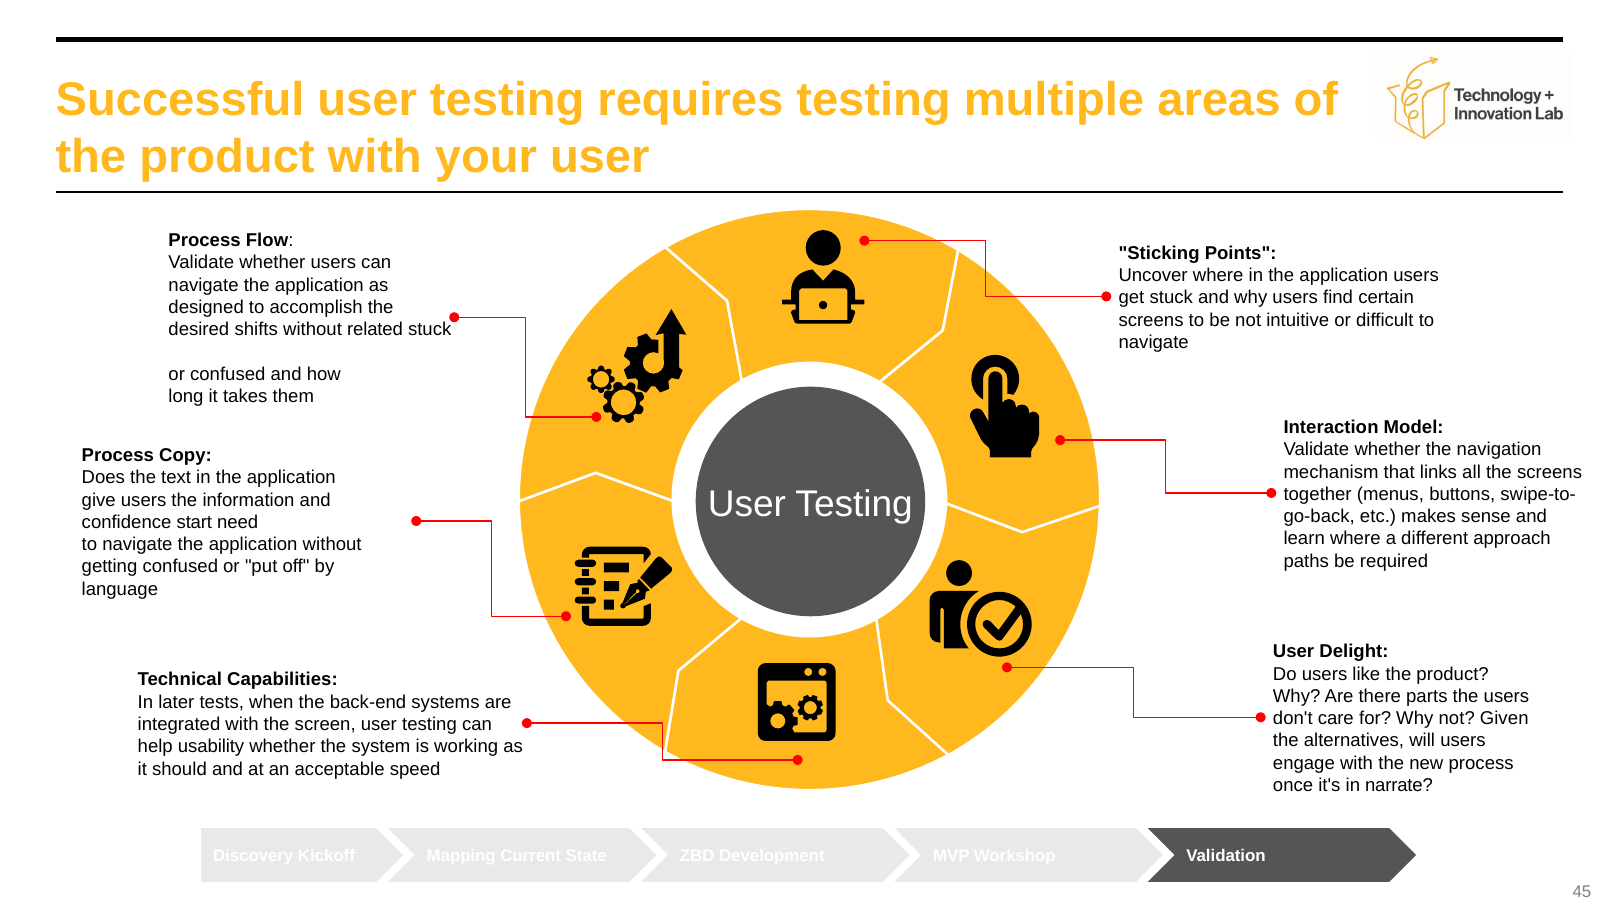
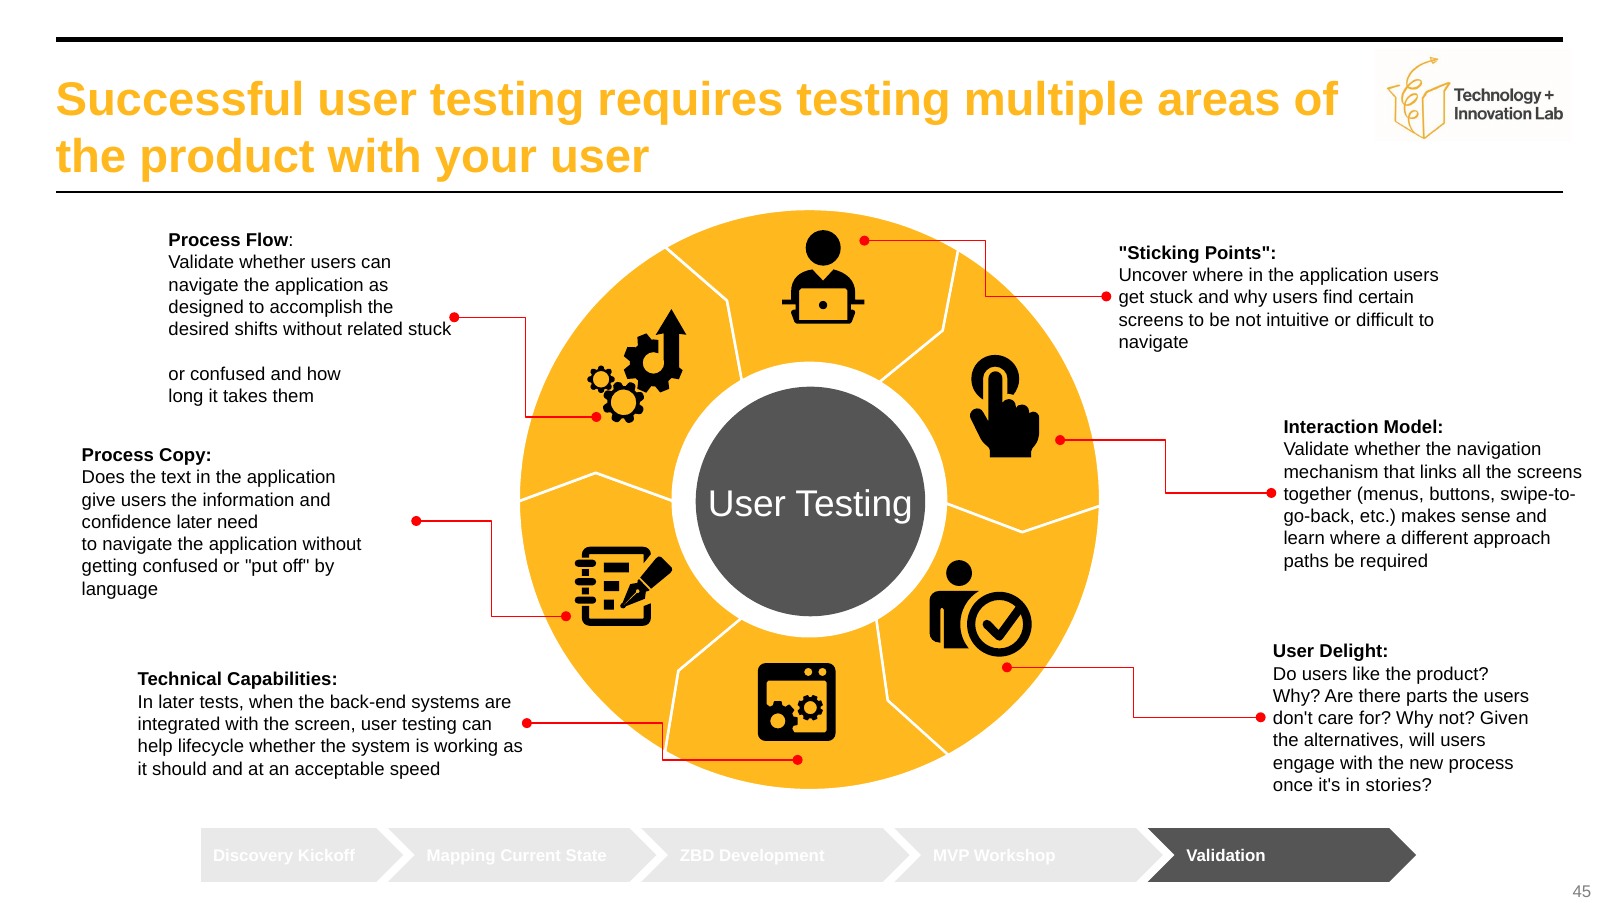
confidence start: start -> later (194, 522)
usability: usability -> lifecycle (211, 746)
narrate: narrate -> stories (1399, 785)
